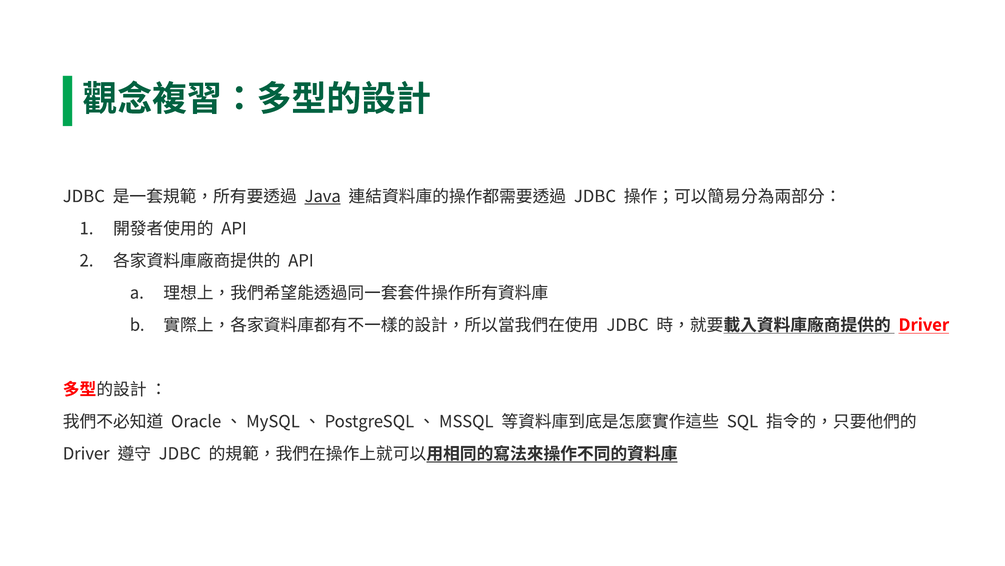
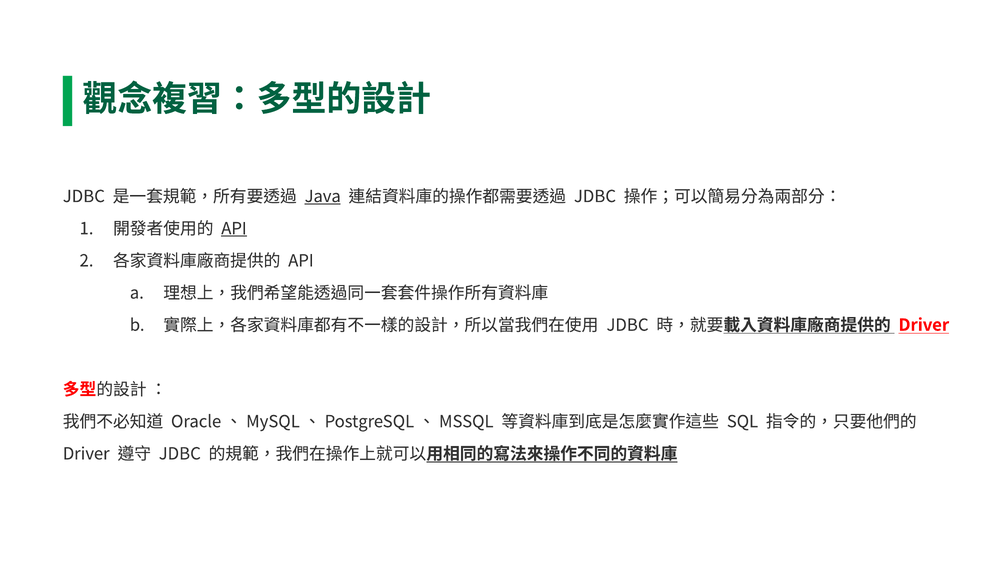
API underline: none -> present (234, 228)
